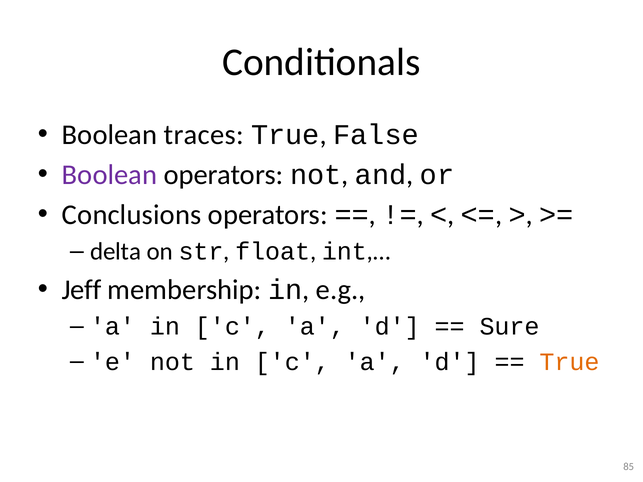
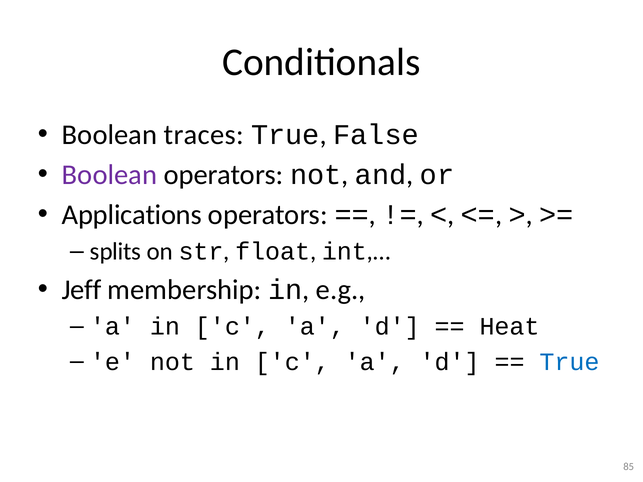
Conclusions: Conclusions -> Applications (132, 215)
delta: delta -> splits (116, 252)
Sure: Sure -> Heat (509, 327)
True colour: orange -> blue (569, 362)
